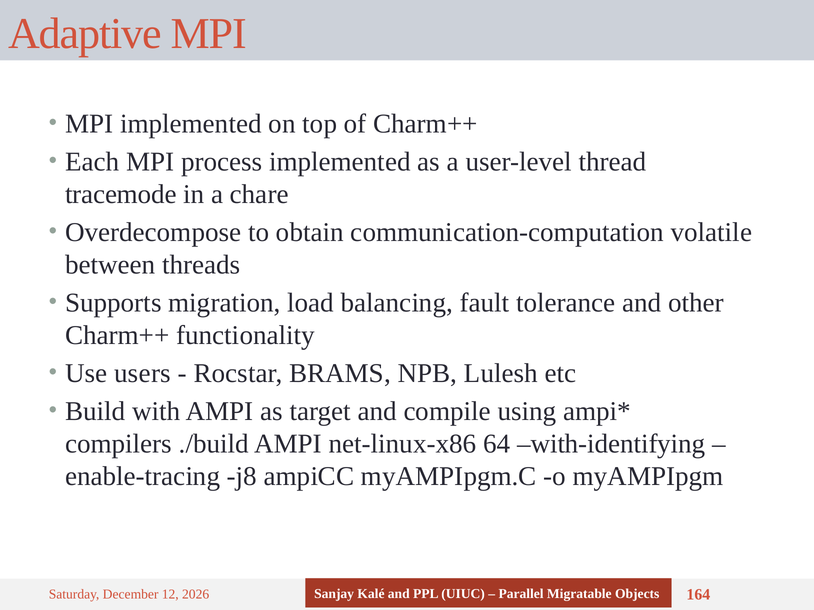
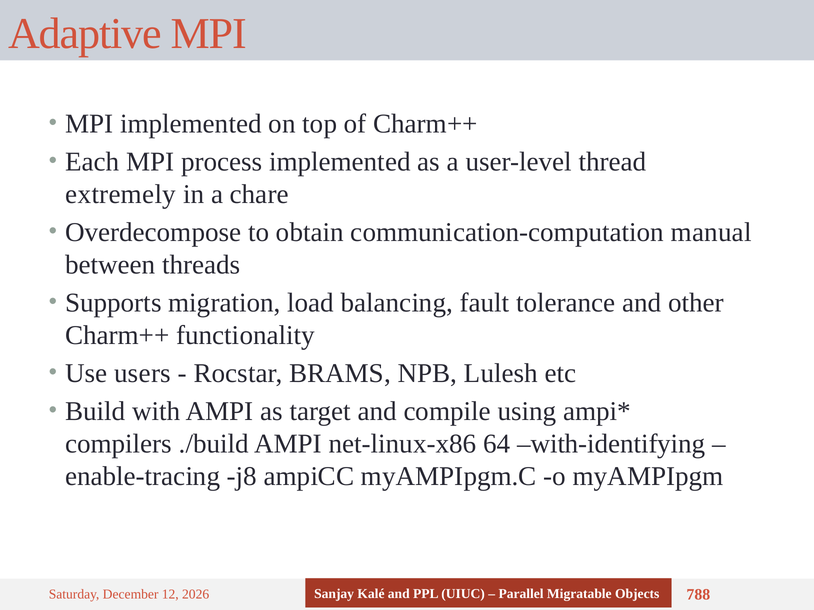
tracemode: tracemode -> extremely (121, 195)
volatile: volatile -> manual (711, 233)
164: 164 -> 788 (698, 595)
